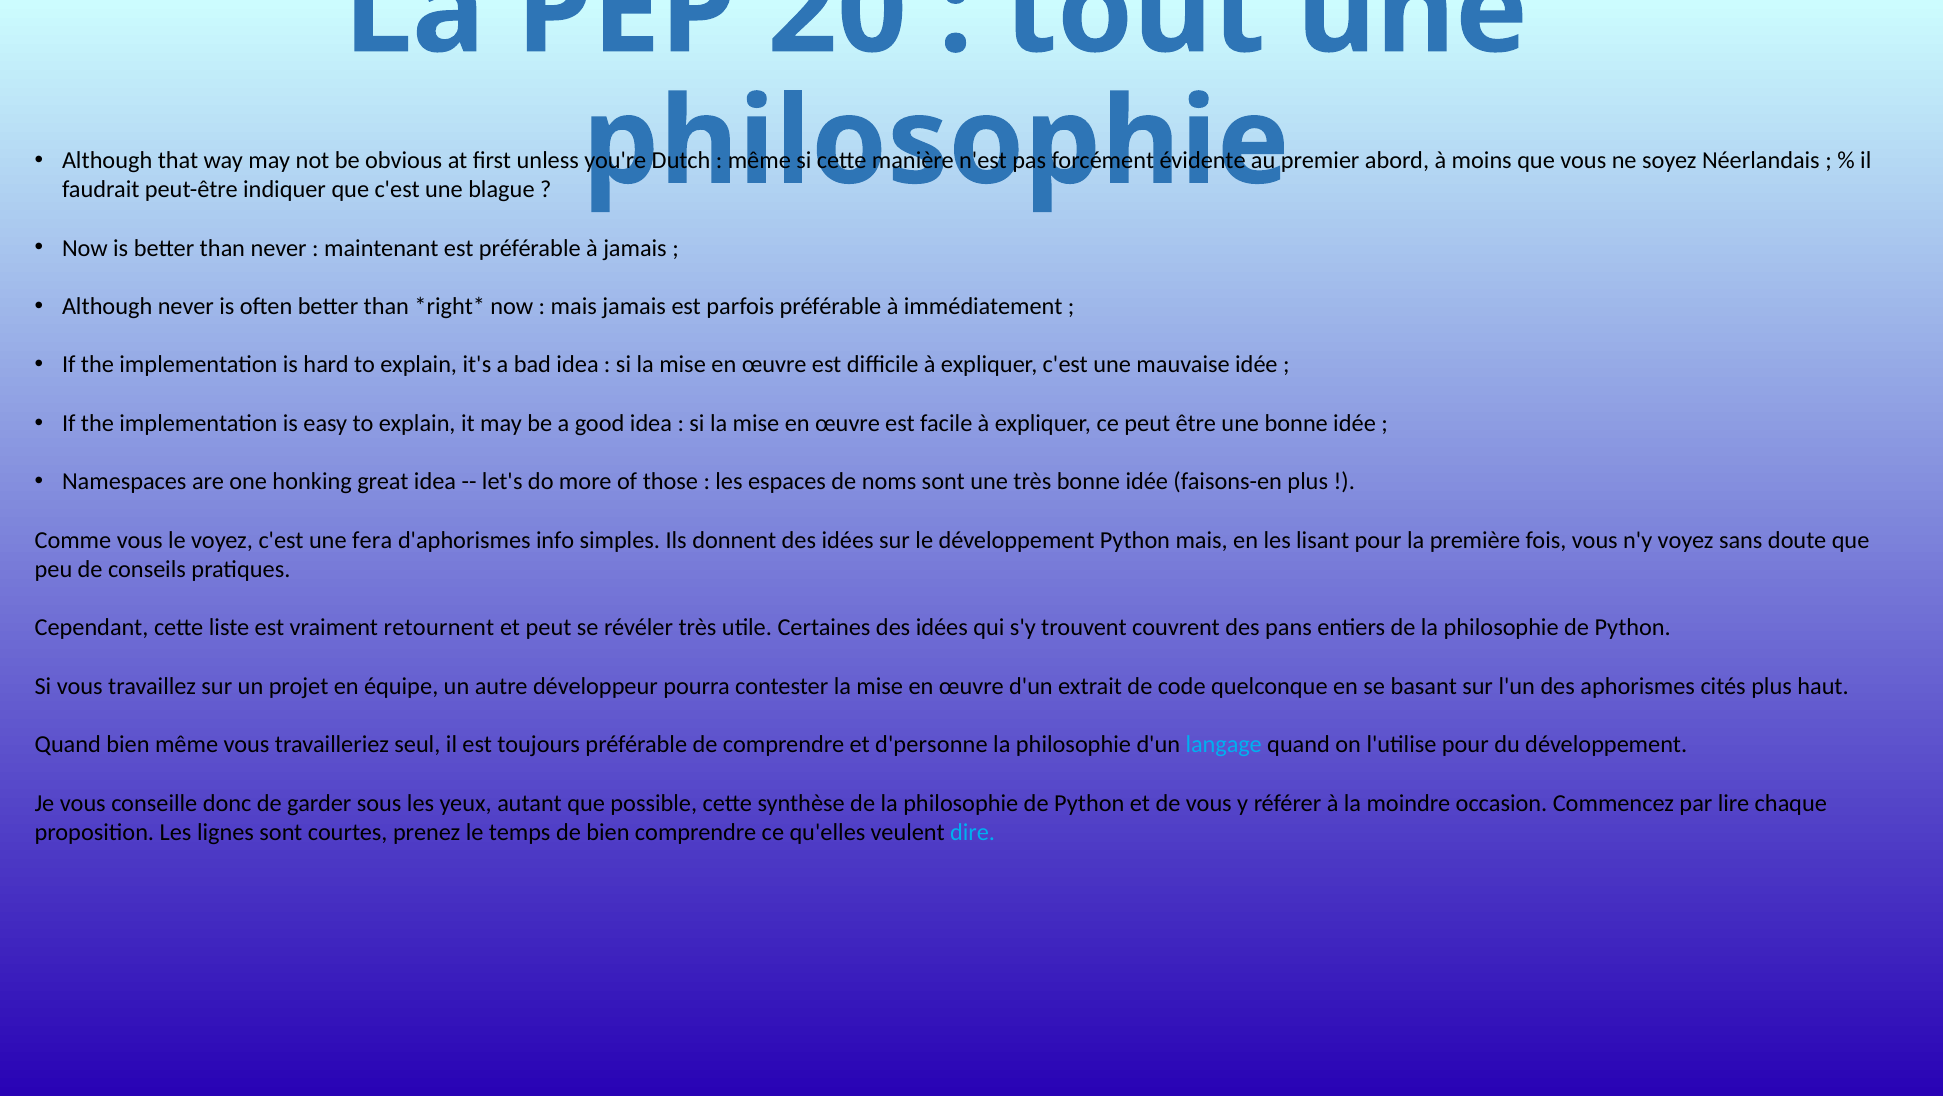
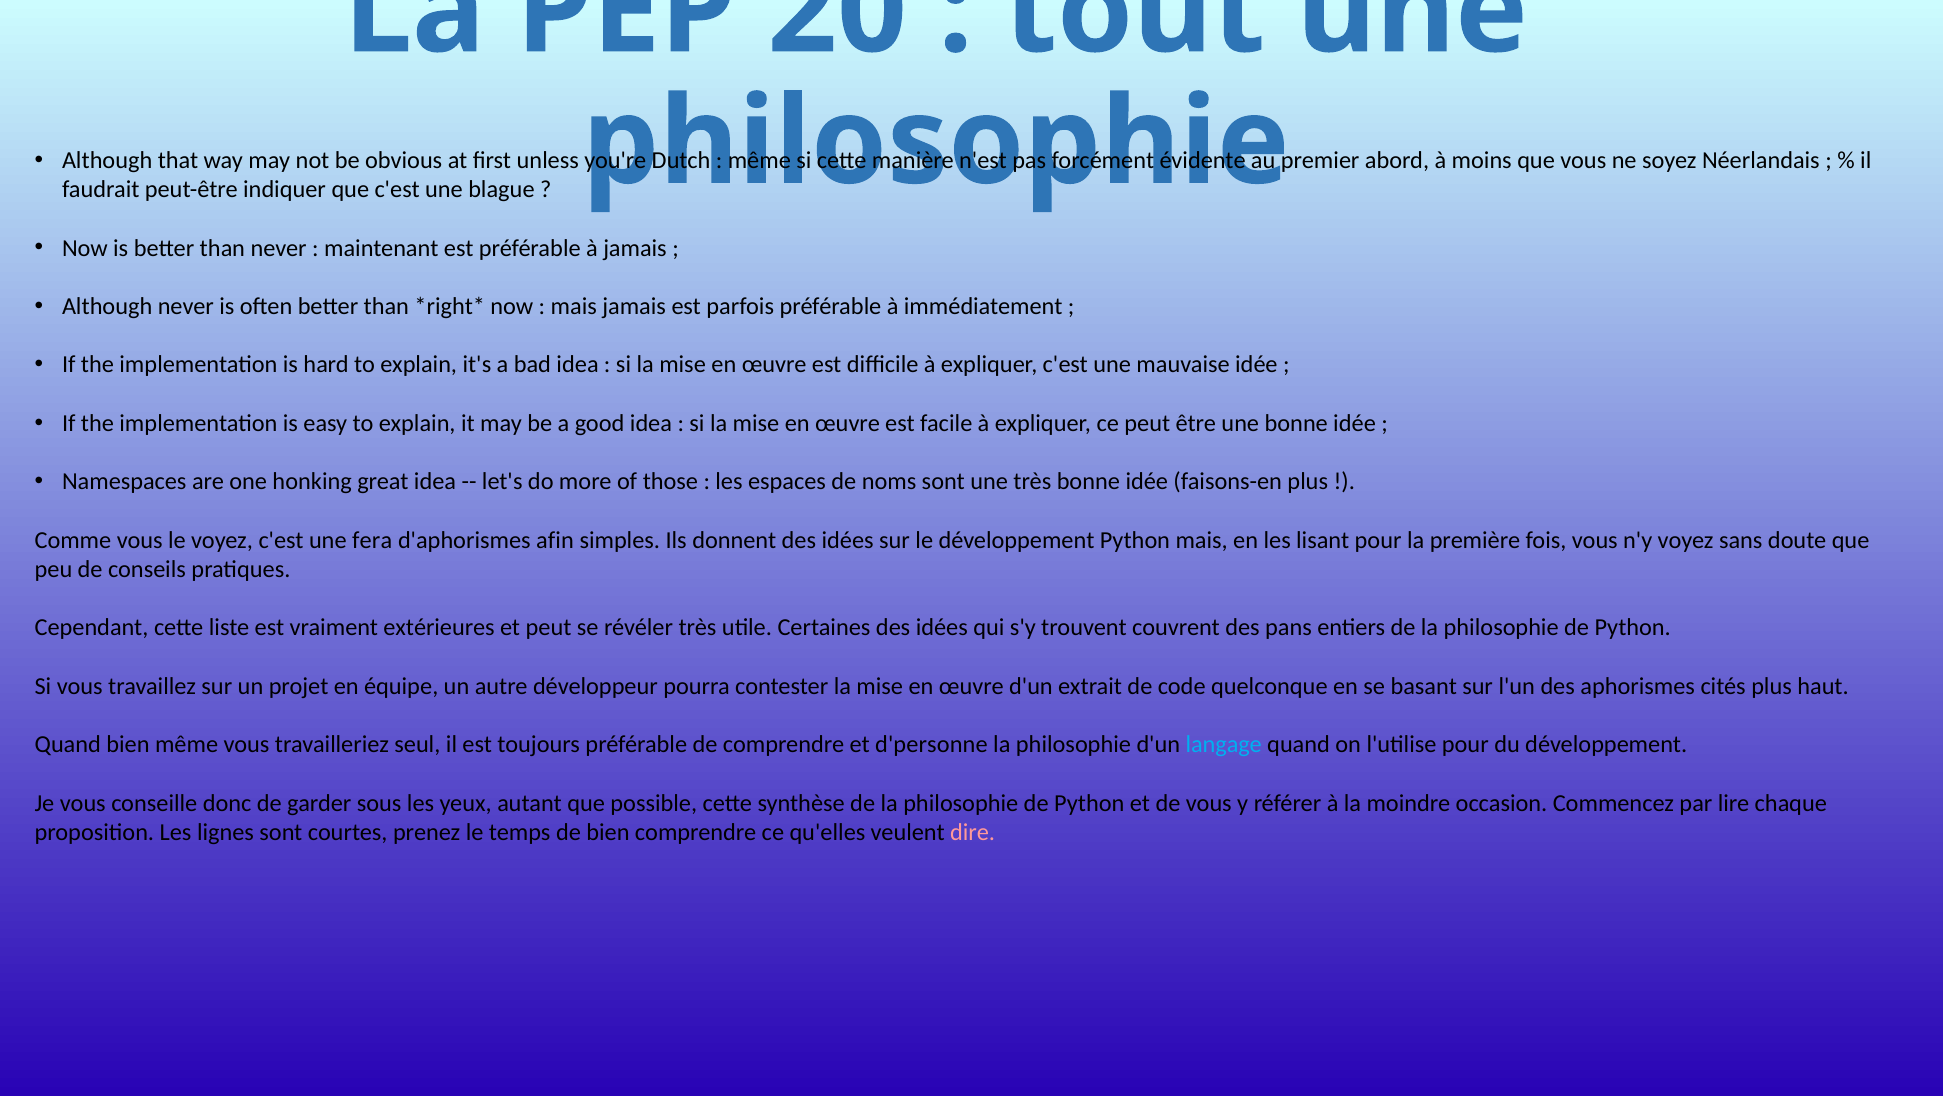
info: info -> afin (555, 540)
retournent: retournent -> extérieures (439, 628)
dire colour: light blue -> pink (973, 832)
